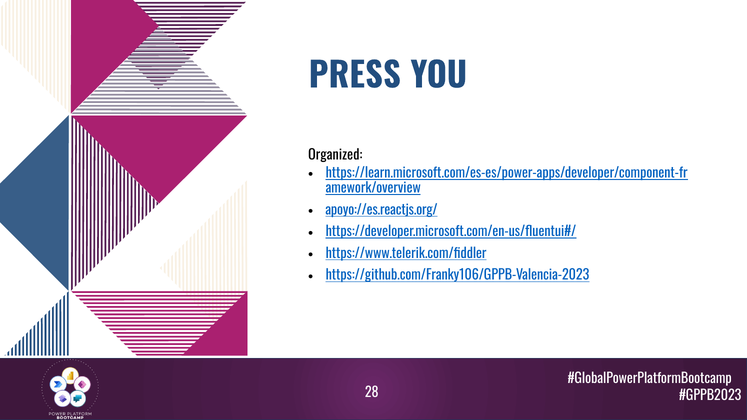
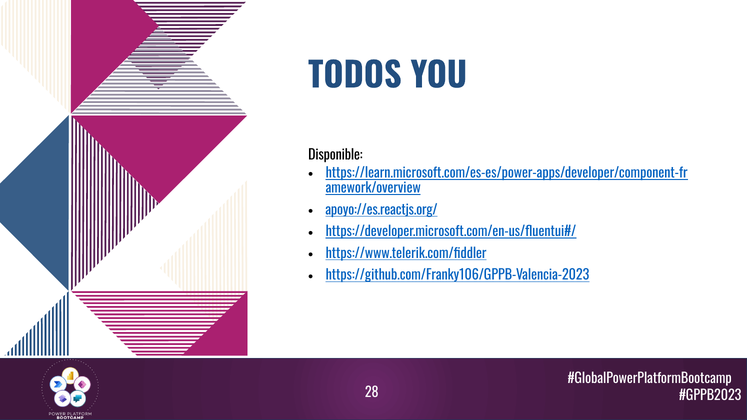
PRESS: PRESS -> TODOS (355, 76)
Organized: Organized -> Disponible (335, 155)
